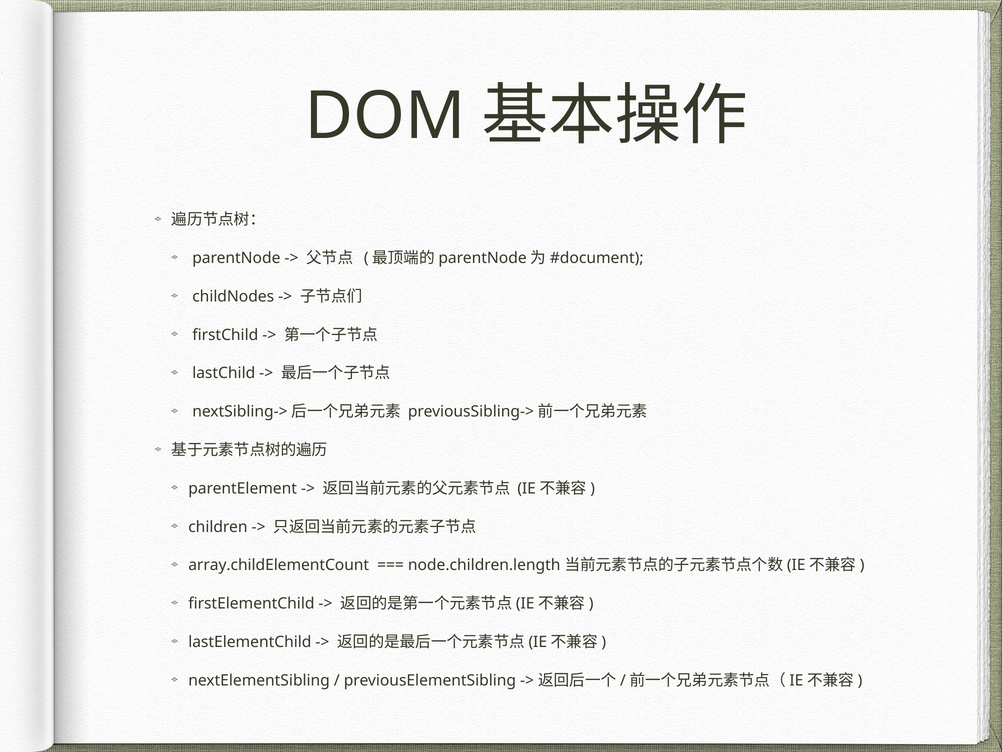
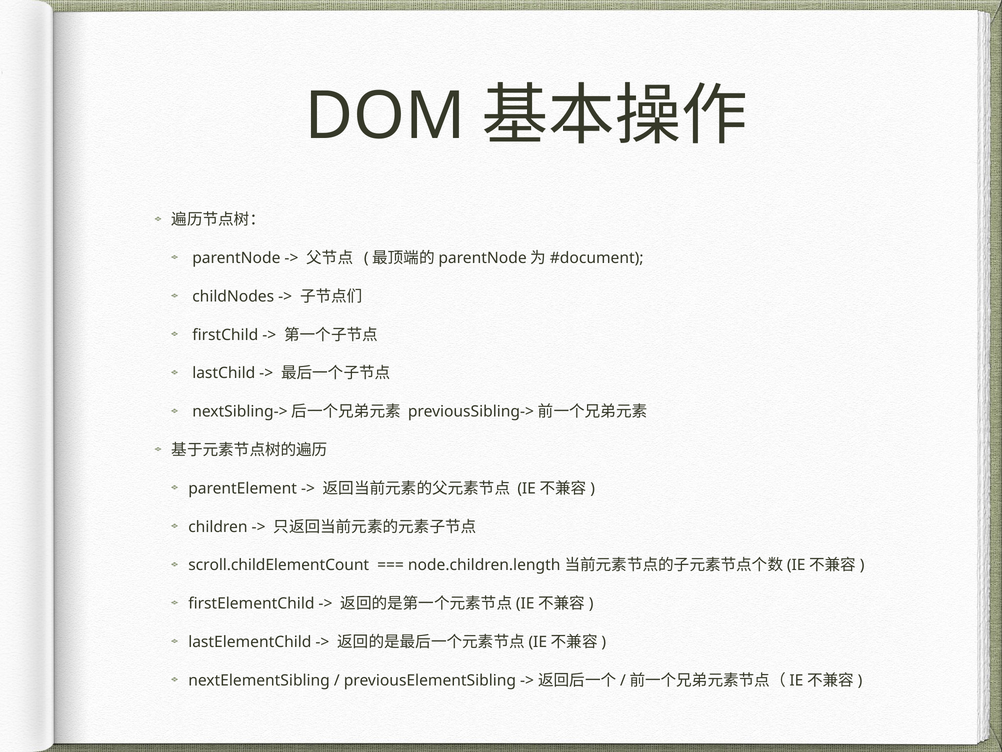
array.childElementCount: array.childElementCount -> scroll.childElementCount (279, 565)
